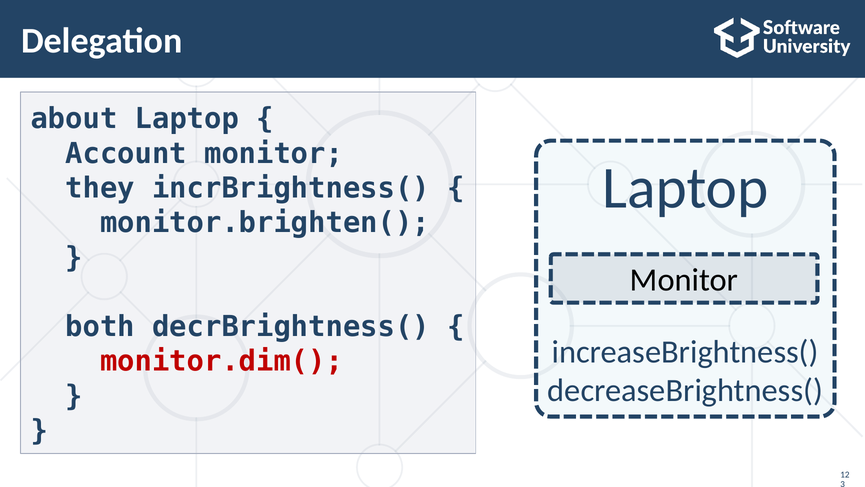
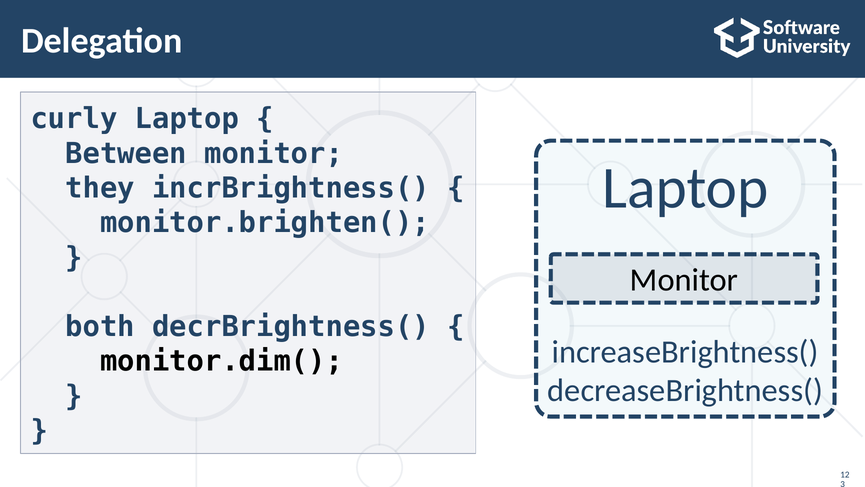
about: about -> curly (74, 119)
Account: Account -> Between (126, 153)
monitor.dim( colour: red -> black (222, 361)
